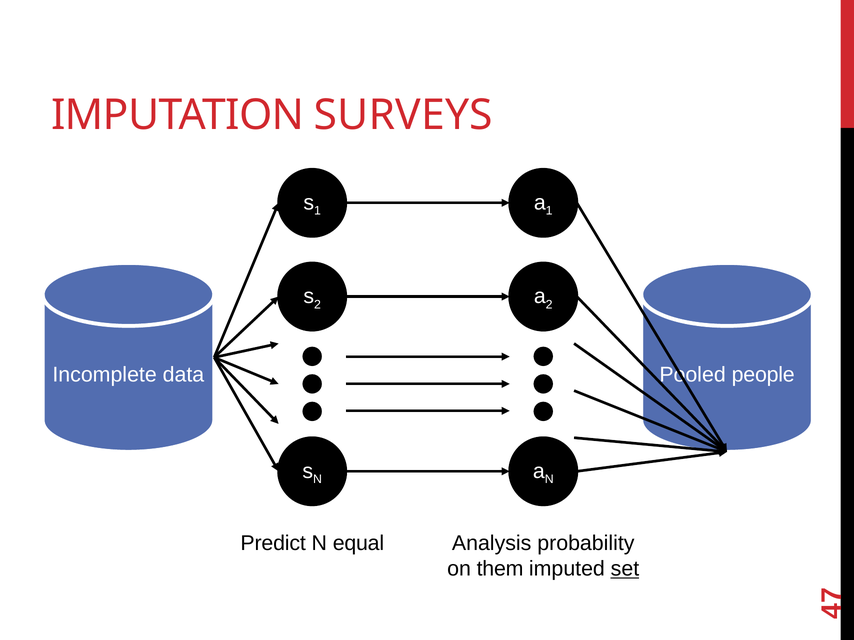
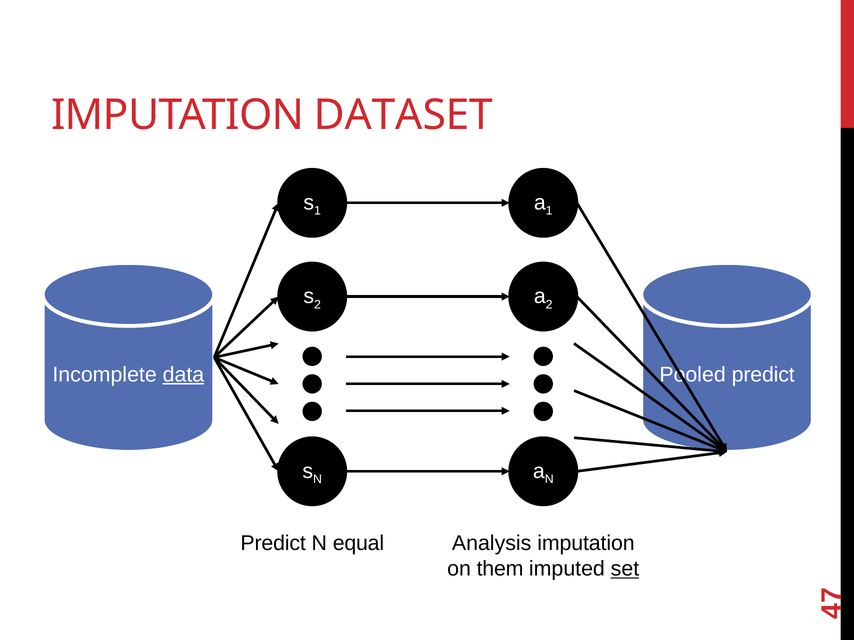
SURVEYS: SURVEYS -> DATASET (403, 115)
data underline: none -> present (183, 375)
Pooled people: people -> predict (763, 375)
Analysis probability: probability -> imputation (586, 544)
